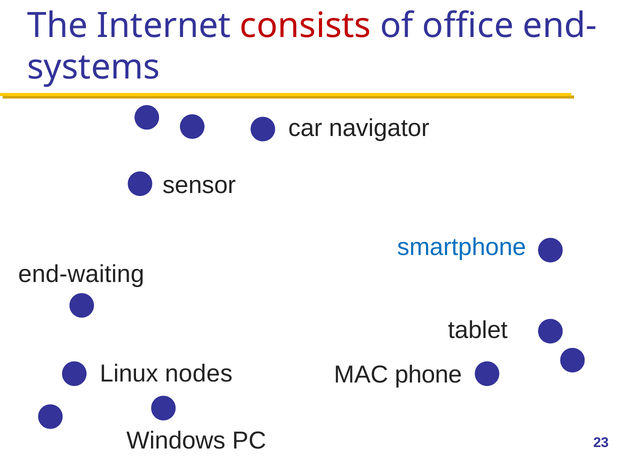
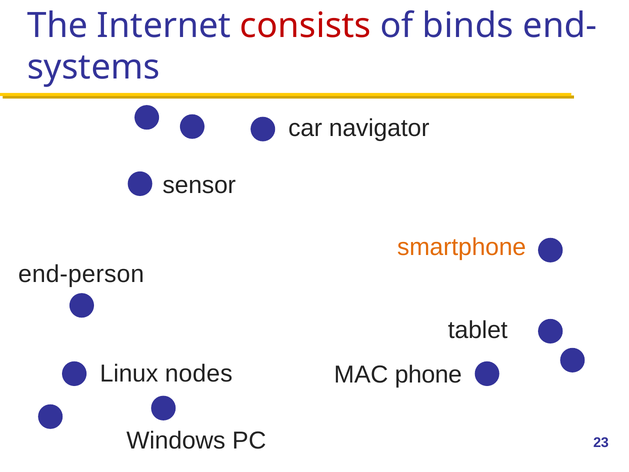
office: office -> binds (468, 25)
smartphone colour: blue -> orange (462, 247)
end-waiting: end-waiting -> end-person (81, 274)
